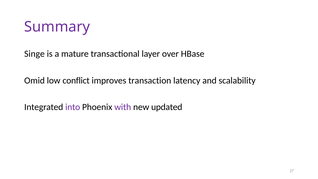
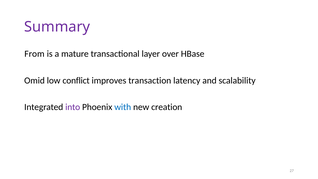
Singe: Singe -> From (34, 54)
with colour: purple -> blue (123, 107)
updated: updated -> creation (167, 107)
